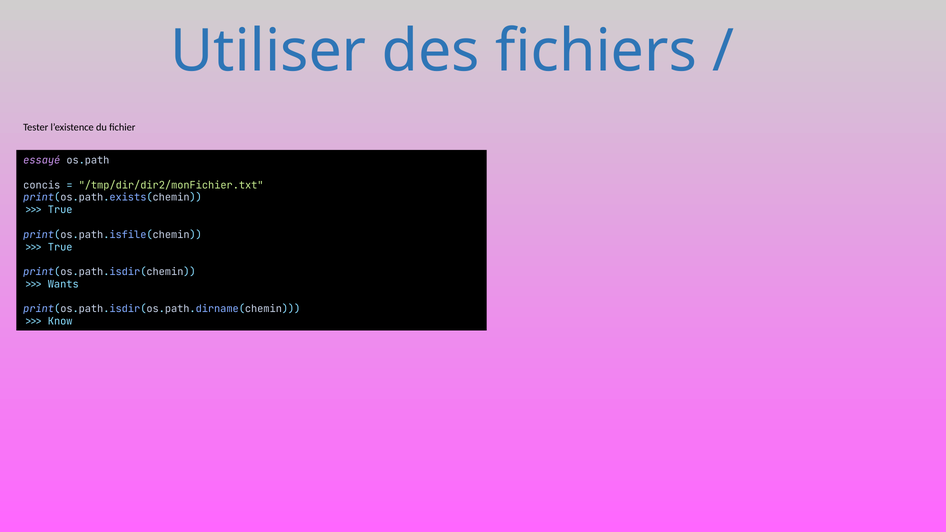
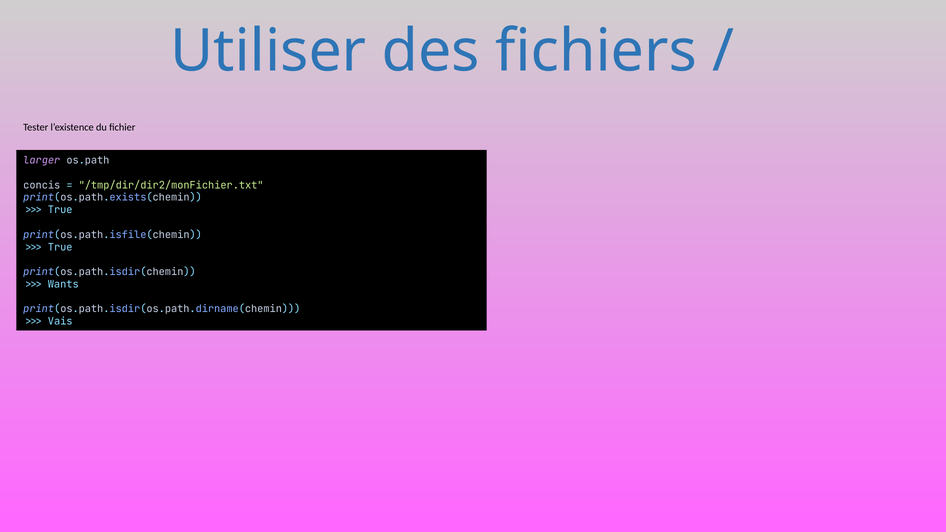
essayé: essayé -> larger (42, 160)
Know: Know -> Vais (60, 322)
